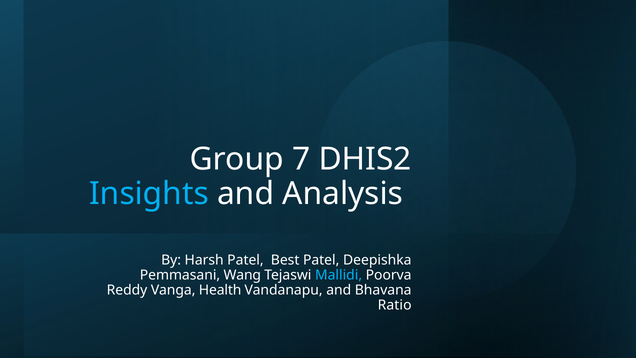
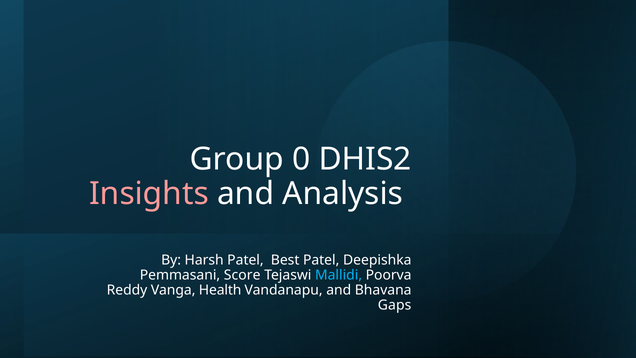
7: 7 -> 0 (301, 159)
Insights colour: light blue -> pink (149, 193)
Wang: Wang -> Score (242, 275)
Ratio: Ratio -> Gaps (395, 305)
